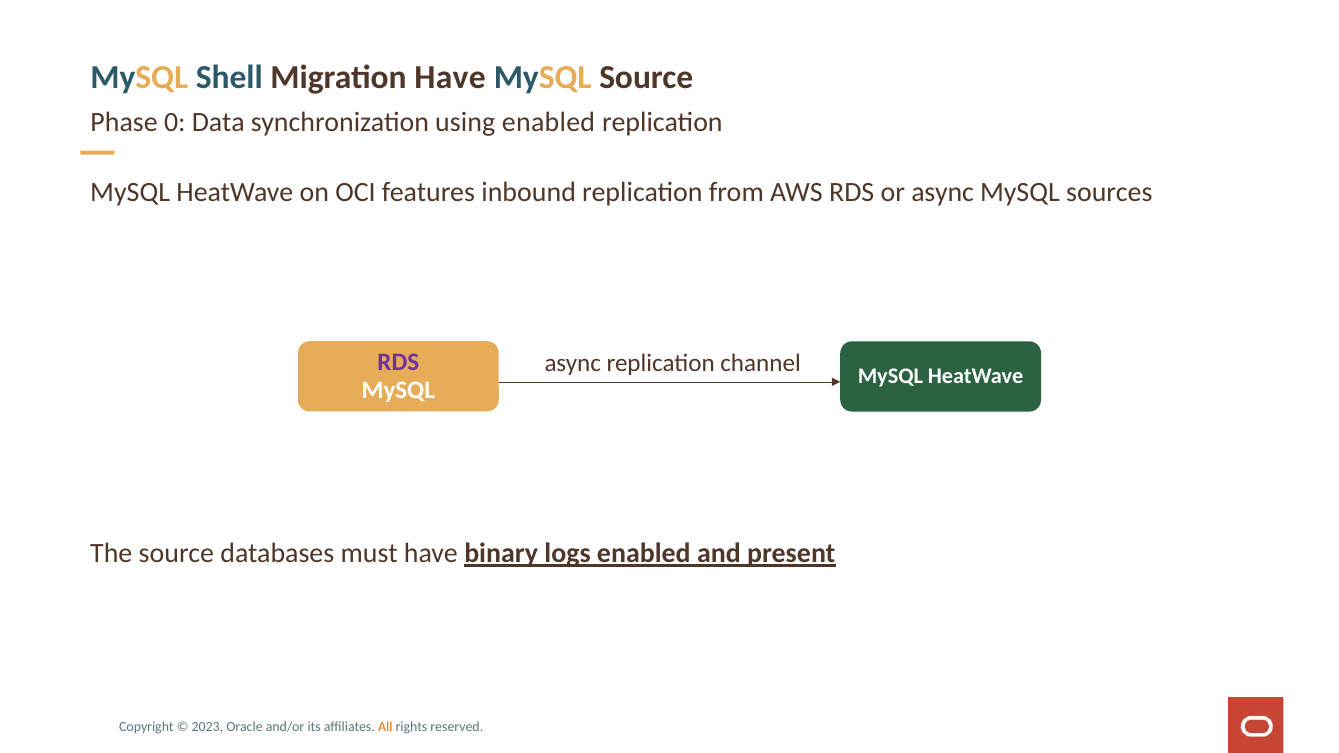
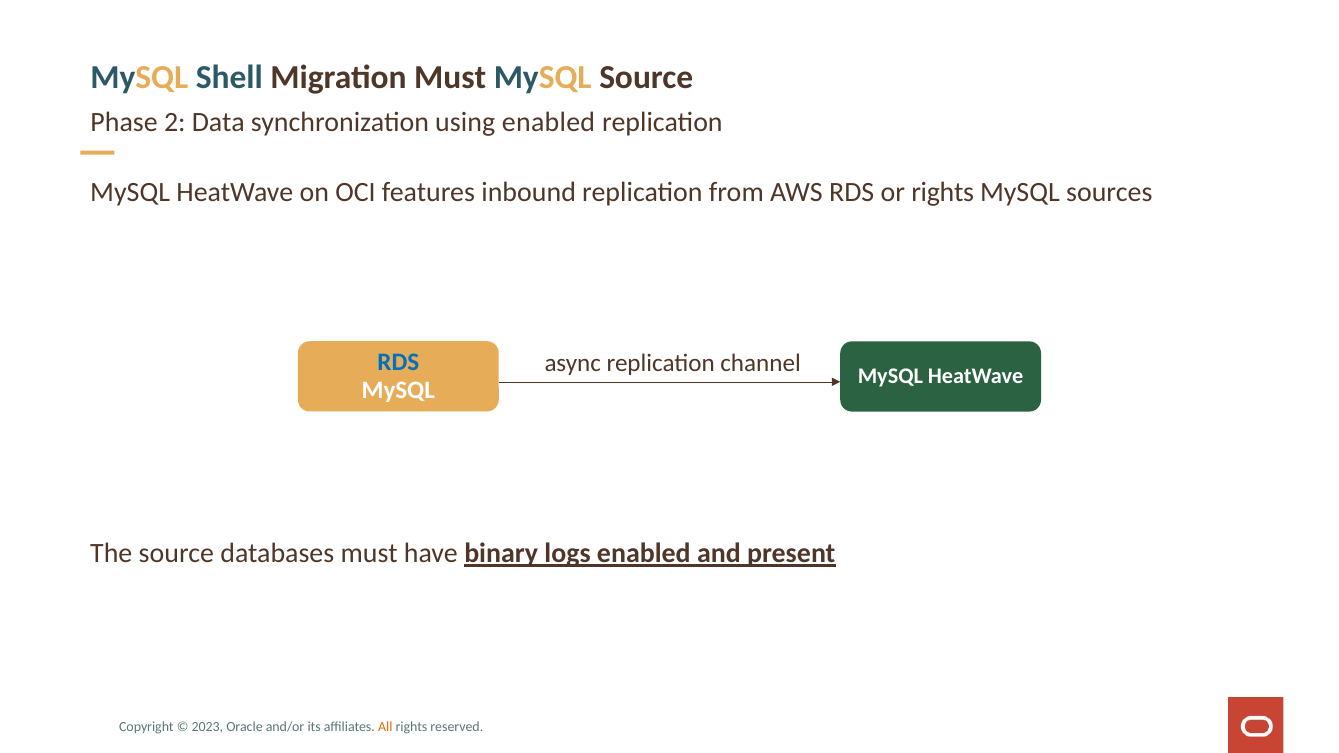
Migration Have: Have -> Must (450, 78)
0: 0 -> 2 (175, 122)
or async: async -> rights (943, 192)
RDS colour: purple -> blue (398, 363)
